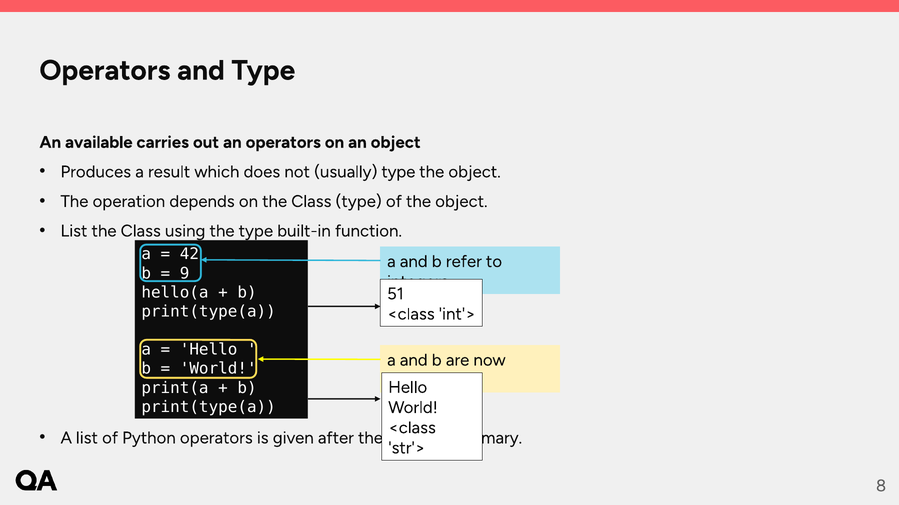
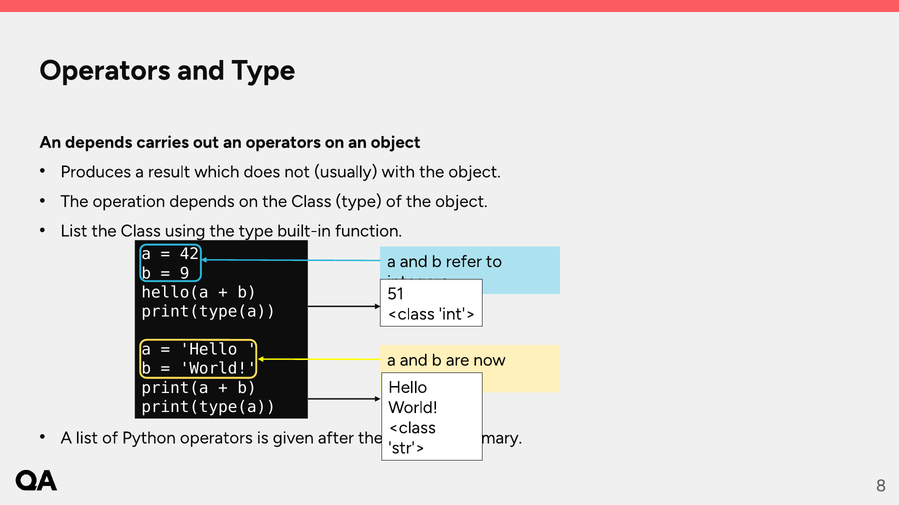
An available: available -> depends (99, 142)
usually type: type -> with (398, 172)
